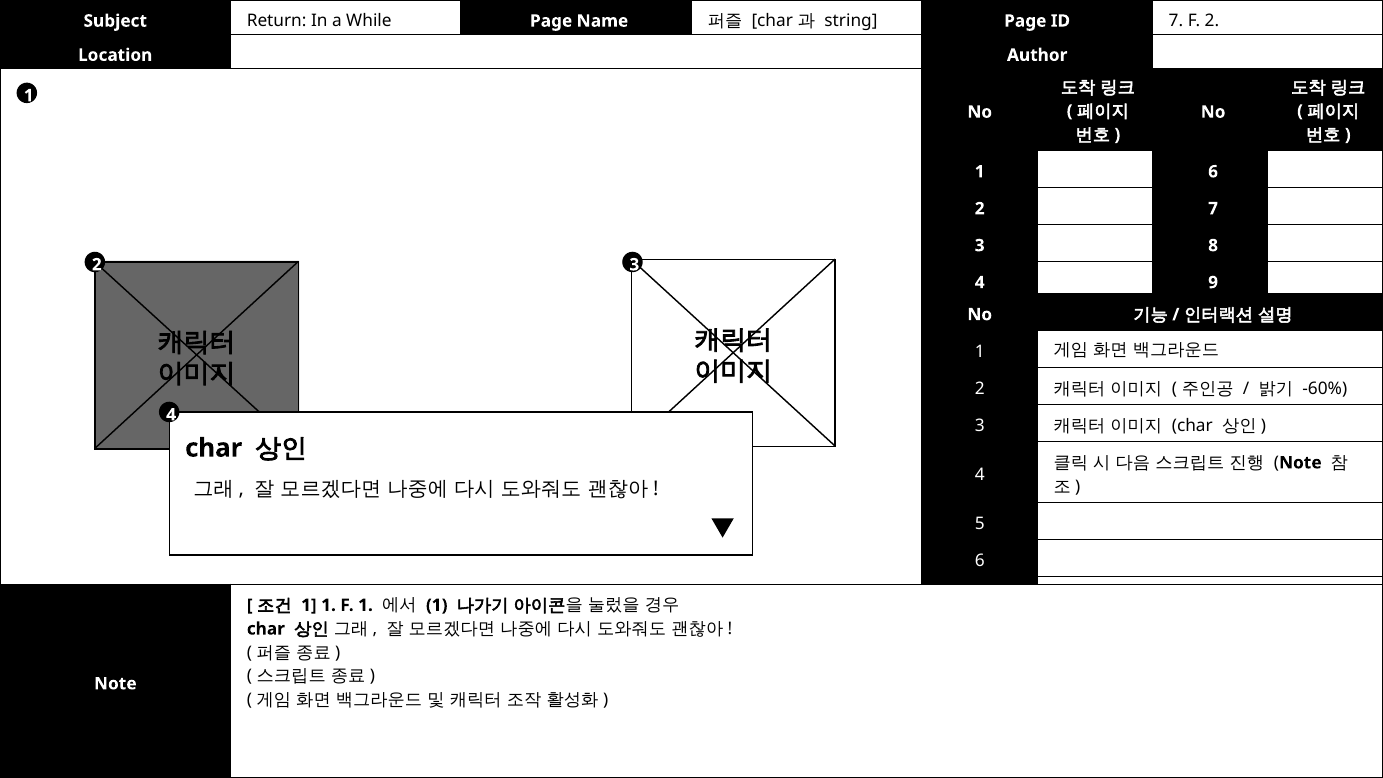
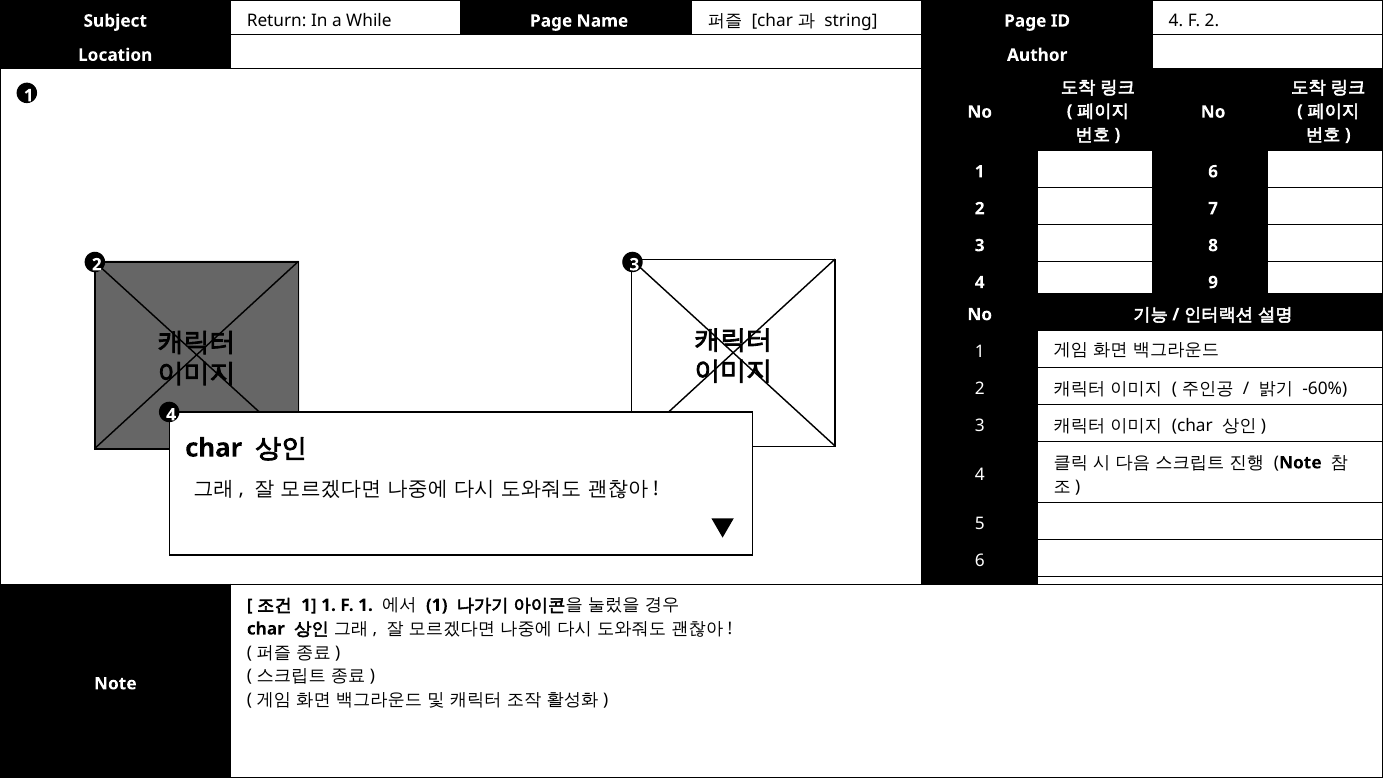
ID 7: 7 -> 4 (1176, 21)
